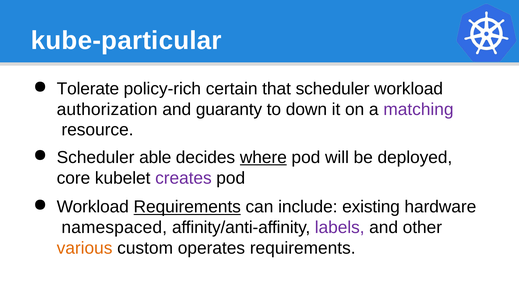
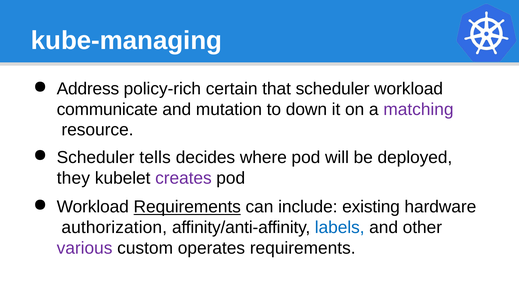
kube-particular: kube-particular -> kube-managing (126, 40)
Tolerate: Tolerate -> Address (88, 89)
authorization: authorization -> communicate (107, 109)
guaranty: guaranty -> mutation (229, 109)
able: able -> tells (155, 157)
where underline: present -> none (263, 157)
core: core -> they (73, 178)
namespaced: namespaced -> authorization (114, 227)
labels colour: purple -> blue (340, 227)
various colour: orange -> purple (85, 248)
